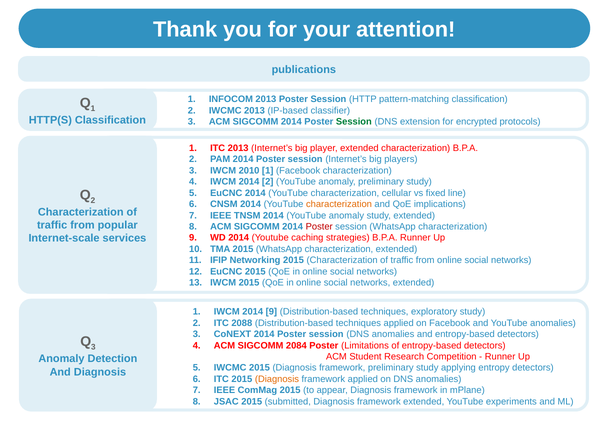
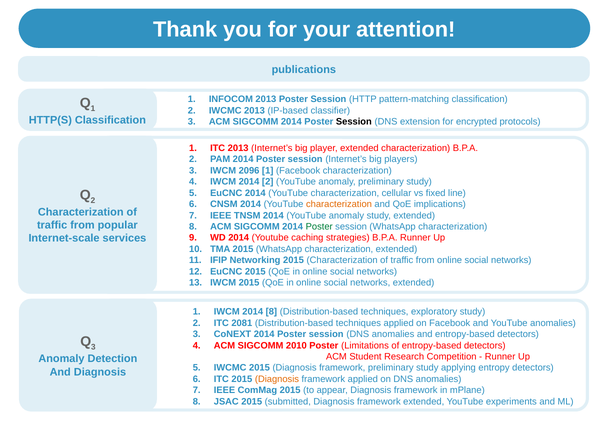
Session colour: green -> black (354, 122)
2010: 2010 -> 2096 (249, 171)
Poster colour: red -> green (319, 227)
2014 9: 9 -> 8 (271, 312)
2088: 2088 -> 2081 (242, 323)
2084: 2084 -> 2010 (296, 345)
